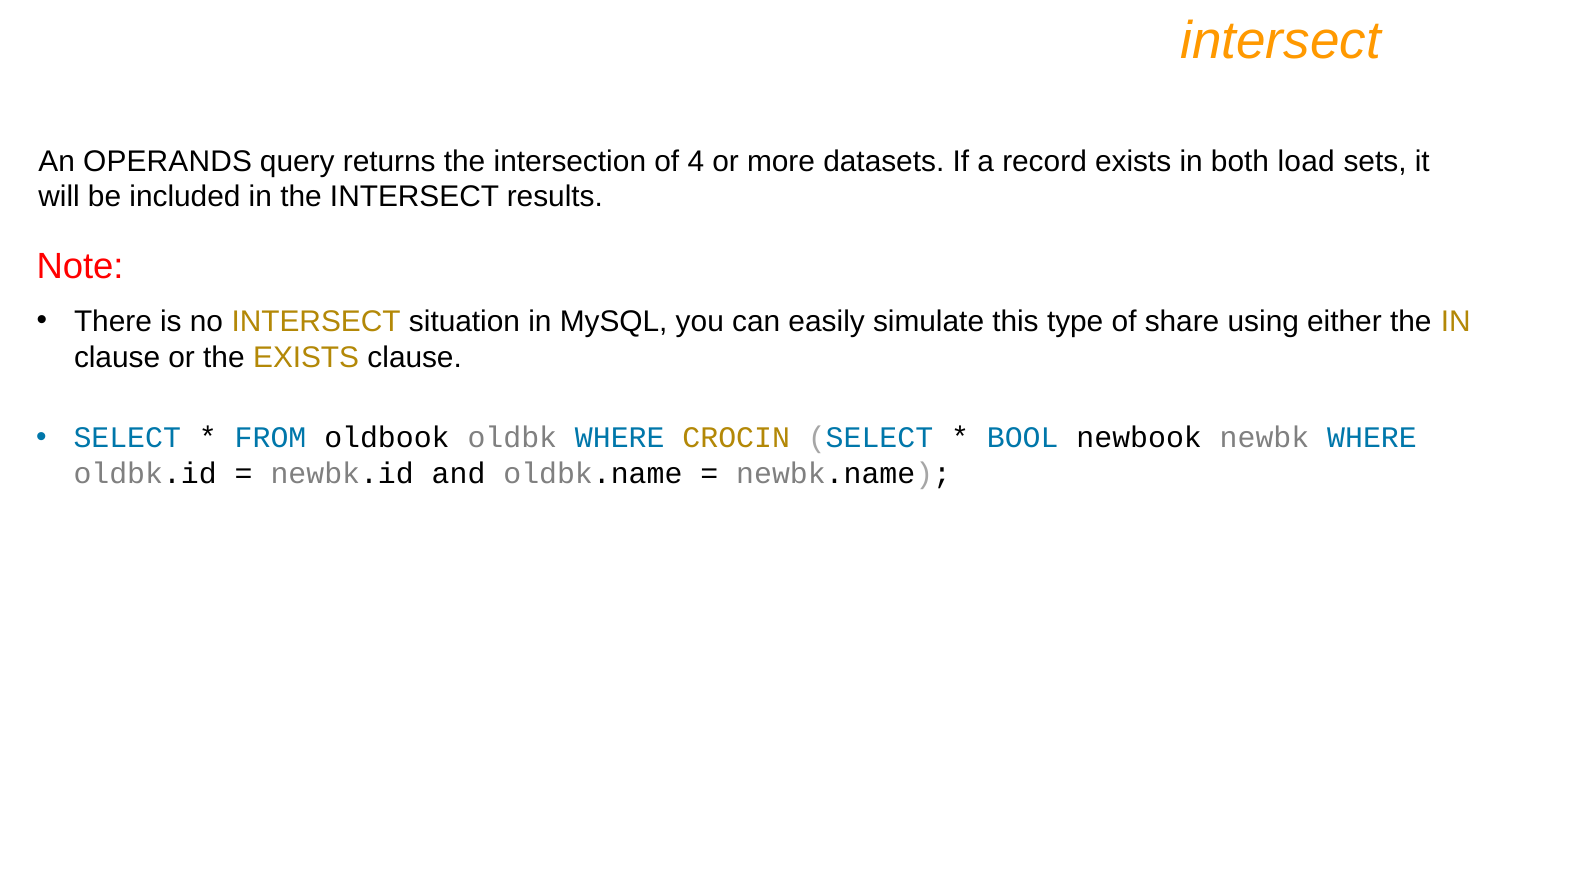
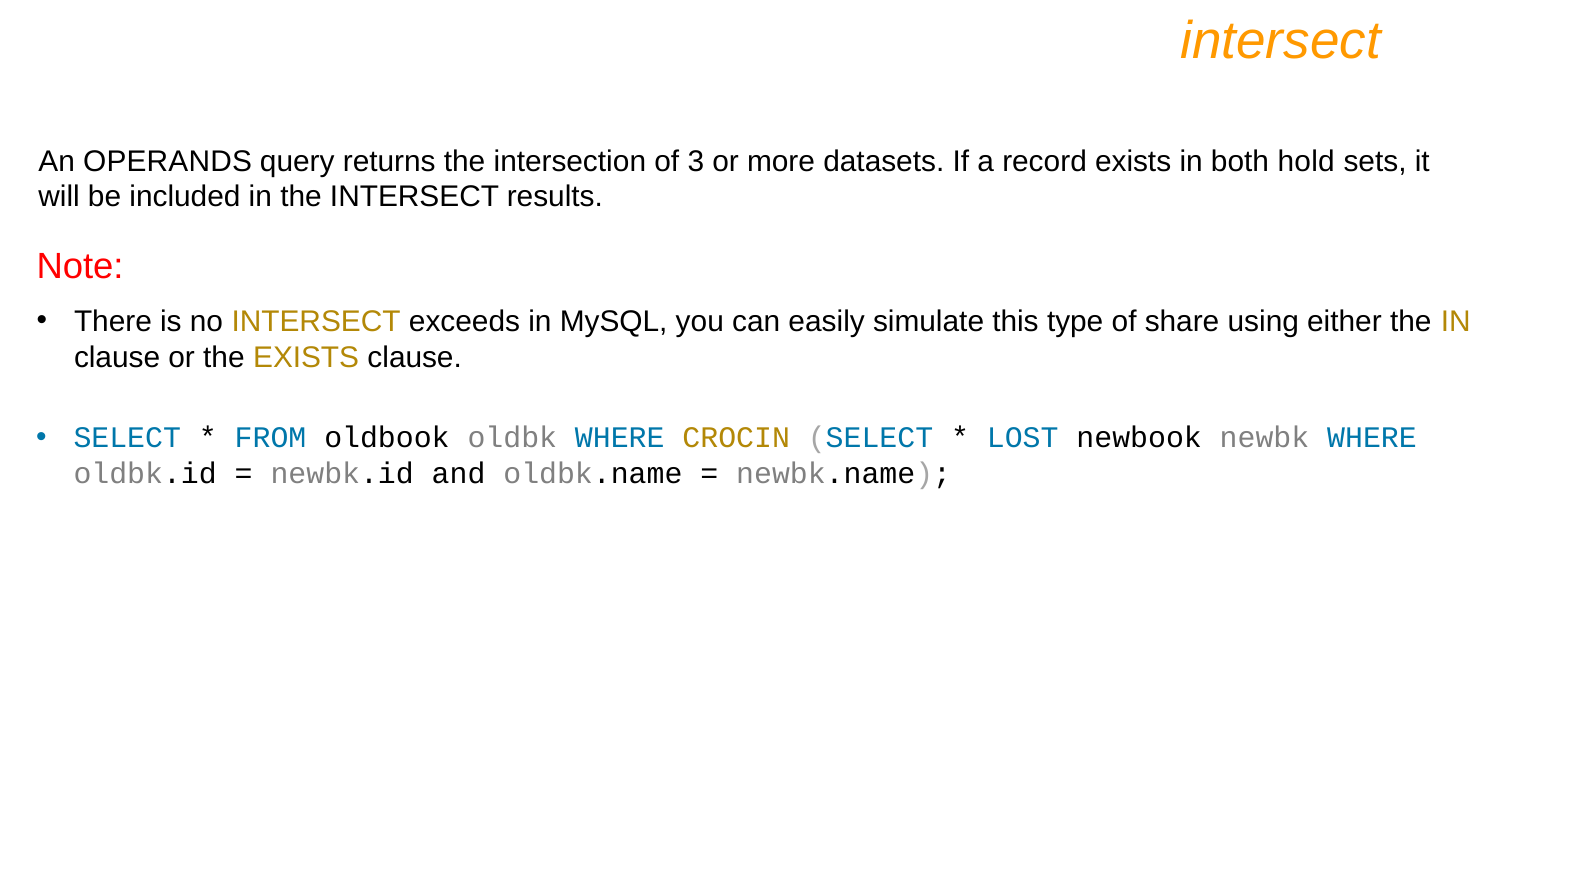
4: 4 -> 3 (696, 161)
load: load -> hold (1306, 161)
situation: situation -> exceeds (465, 322)
BOOL: BOOL -> LOST (1023, 438)
